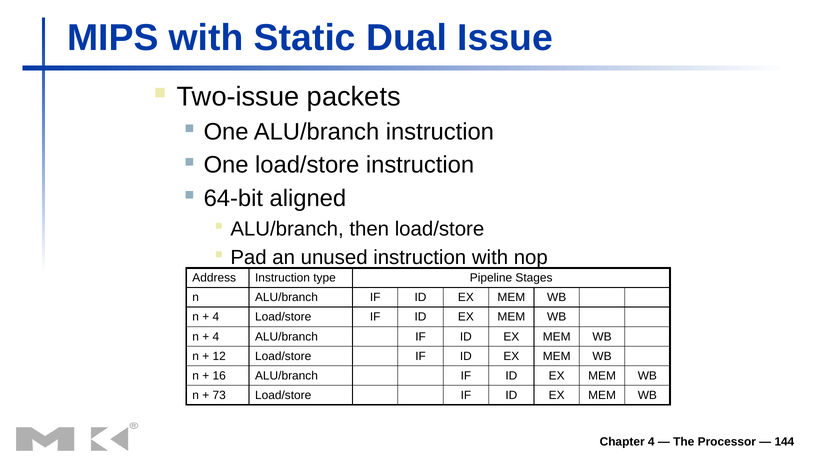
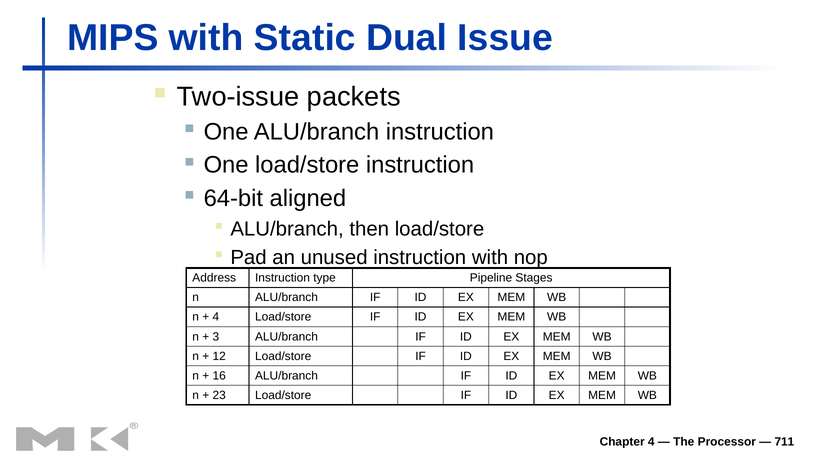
4: 4 -> 3 (216, 337)
73: 73 -> 23 (219, 395)
144: 144 -> 711 (784, 442)
